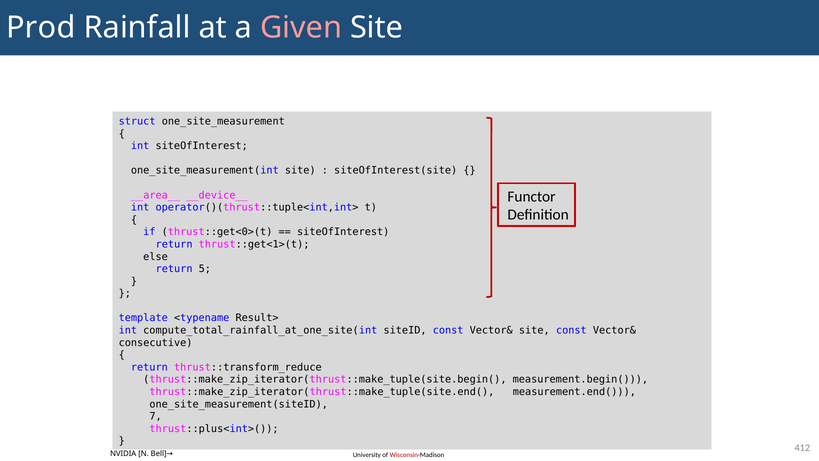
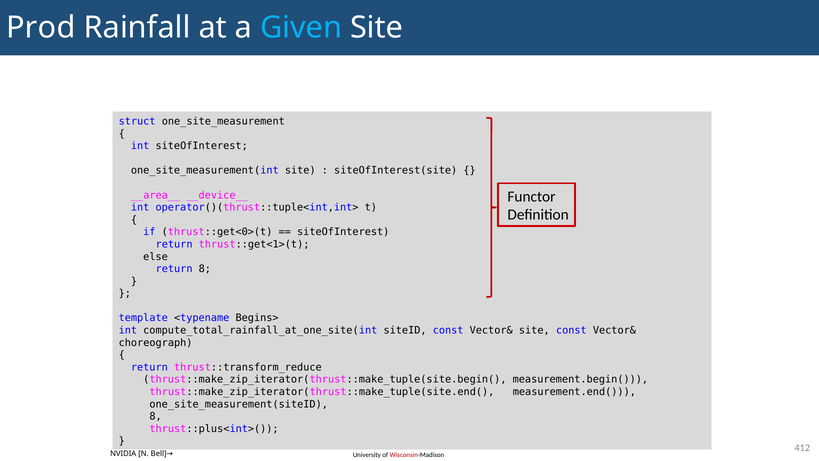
Given colour: pink -> light blue (301, 27)
return 5: 5 -> 8 (205, 269)
Result>: Result> -> Begins> (257, 318)
consecutive: consecutive -> choreograph (156, 342)
7: 7 -> 8 (156, 416)
